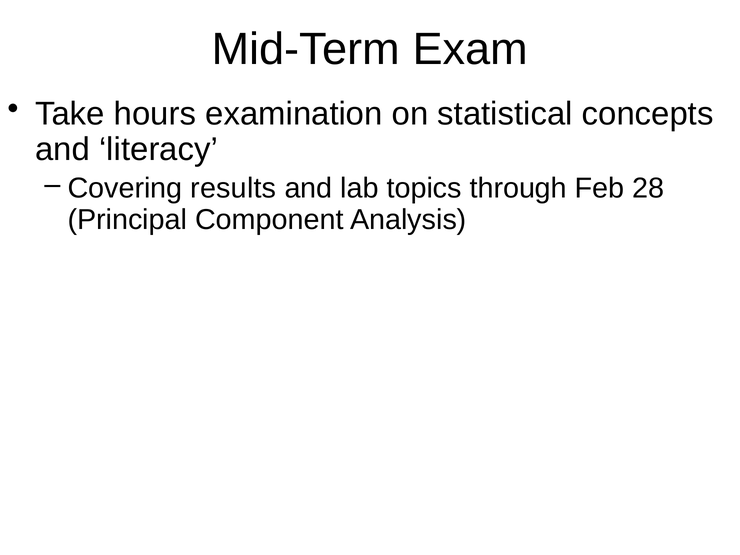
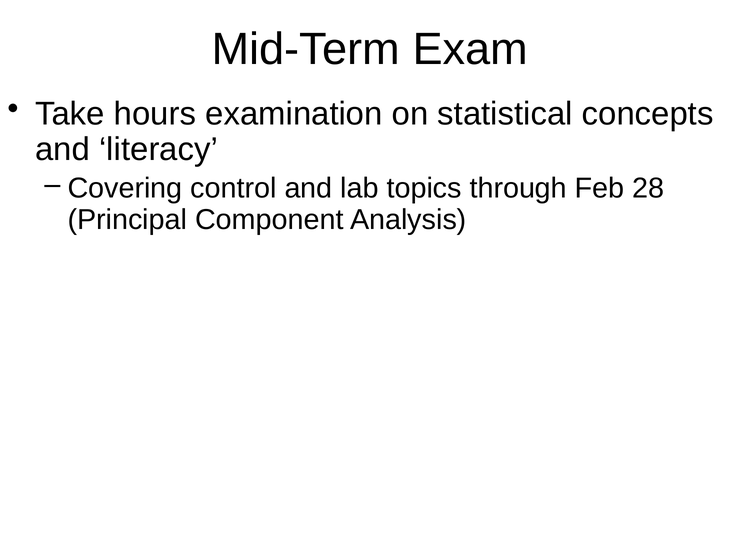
results: results -> control (233, 188)
